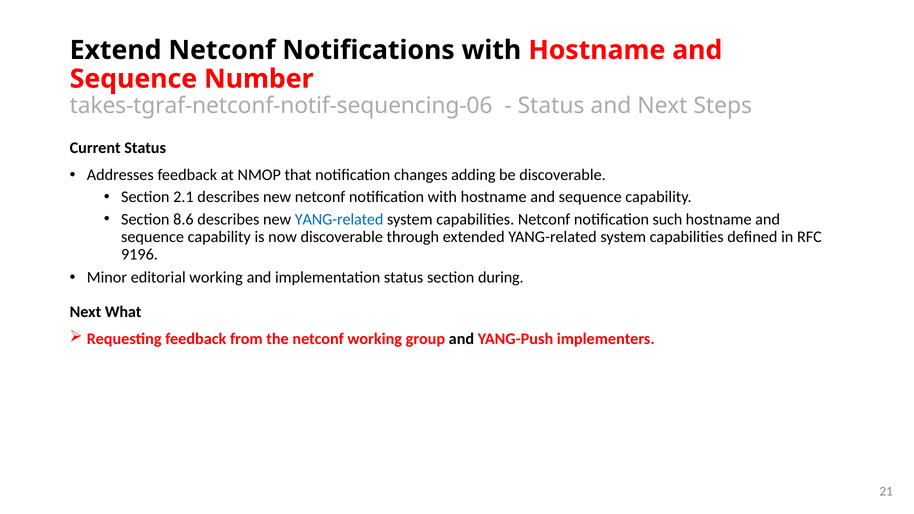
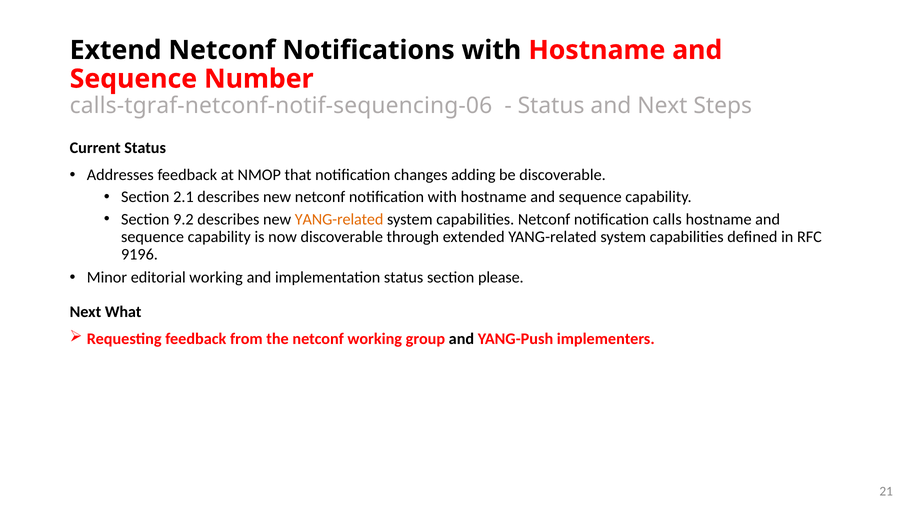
takes-tgraf-netconf-notif-sequencing-06: takes-tgraf-netconf-notif-sequencing-06 -> calls-tgraf-netconf-notif-sequencing-06 (281, 106)
8.6: 8.6 -> 9.2 (183, 219)
YANG-related colour: blue -> orange (339, 219)
such: such -> calls (667, 219)
during: during -> please (501, 277)
